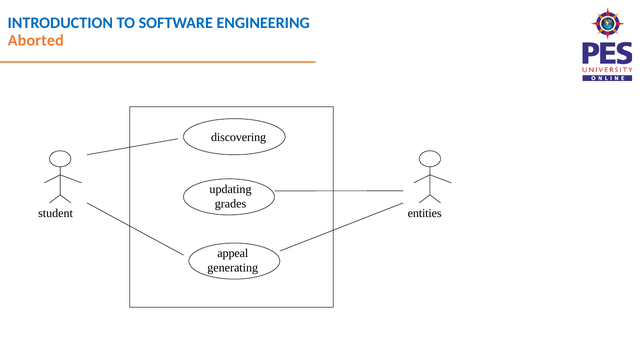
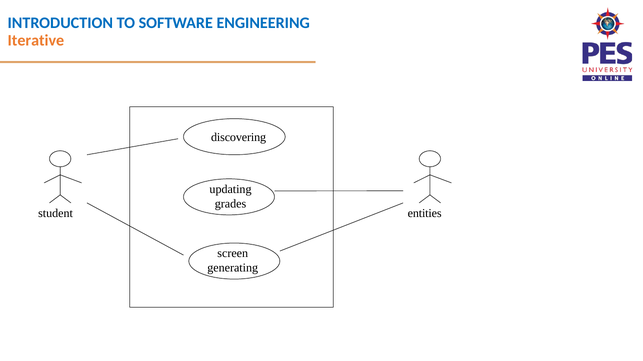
Aborted: Aborted -> Iterative (36, 40)
appeal: appeal -> screen (233, 254)
